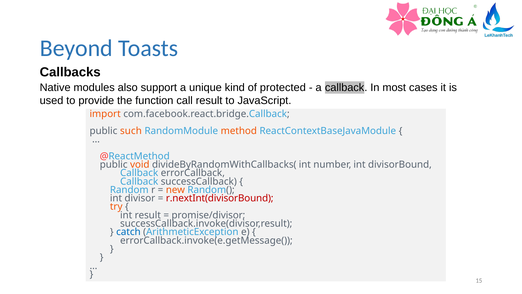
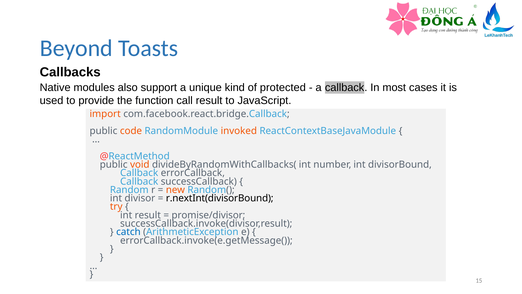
such: such -> code (131, 131)
method: method -> invoked (239, 131)
r.nextInt(divisorBound colour: red -> black (220, 198)
